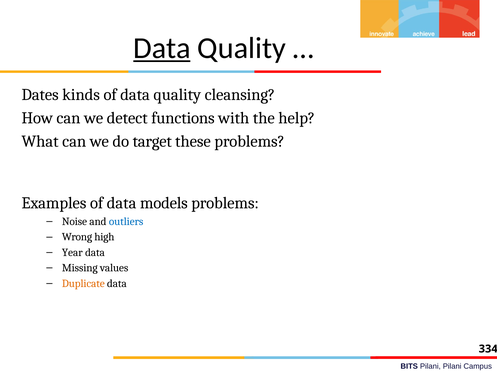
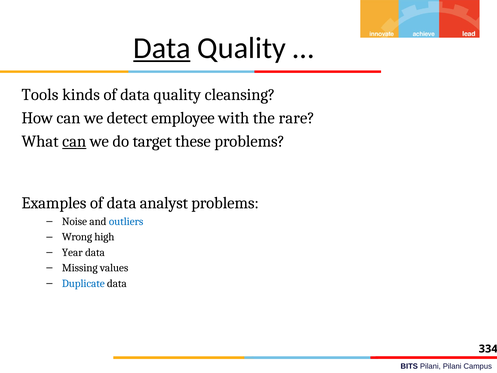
Dates: Dates -> Tools (40, 95)
functions: functions -> employee (183, 118)
help: help -> rare (297, 118)
can underline: none -> present (74, 141)
models: models -> analyst (164, 203)
Duplicate colour: orange -> blue (83, 283)
